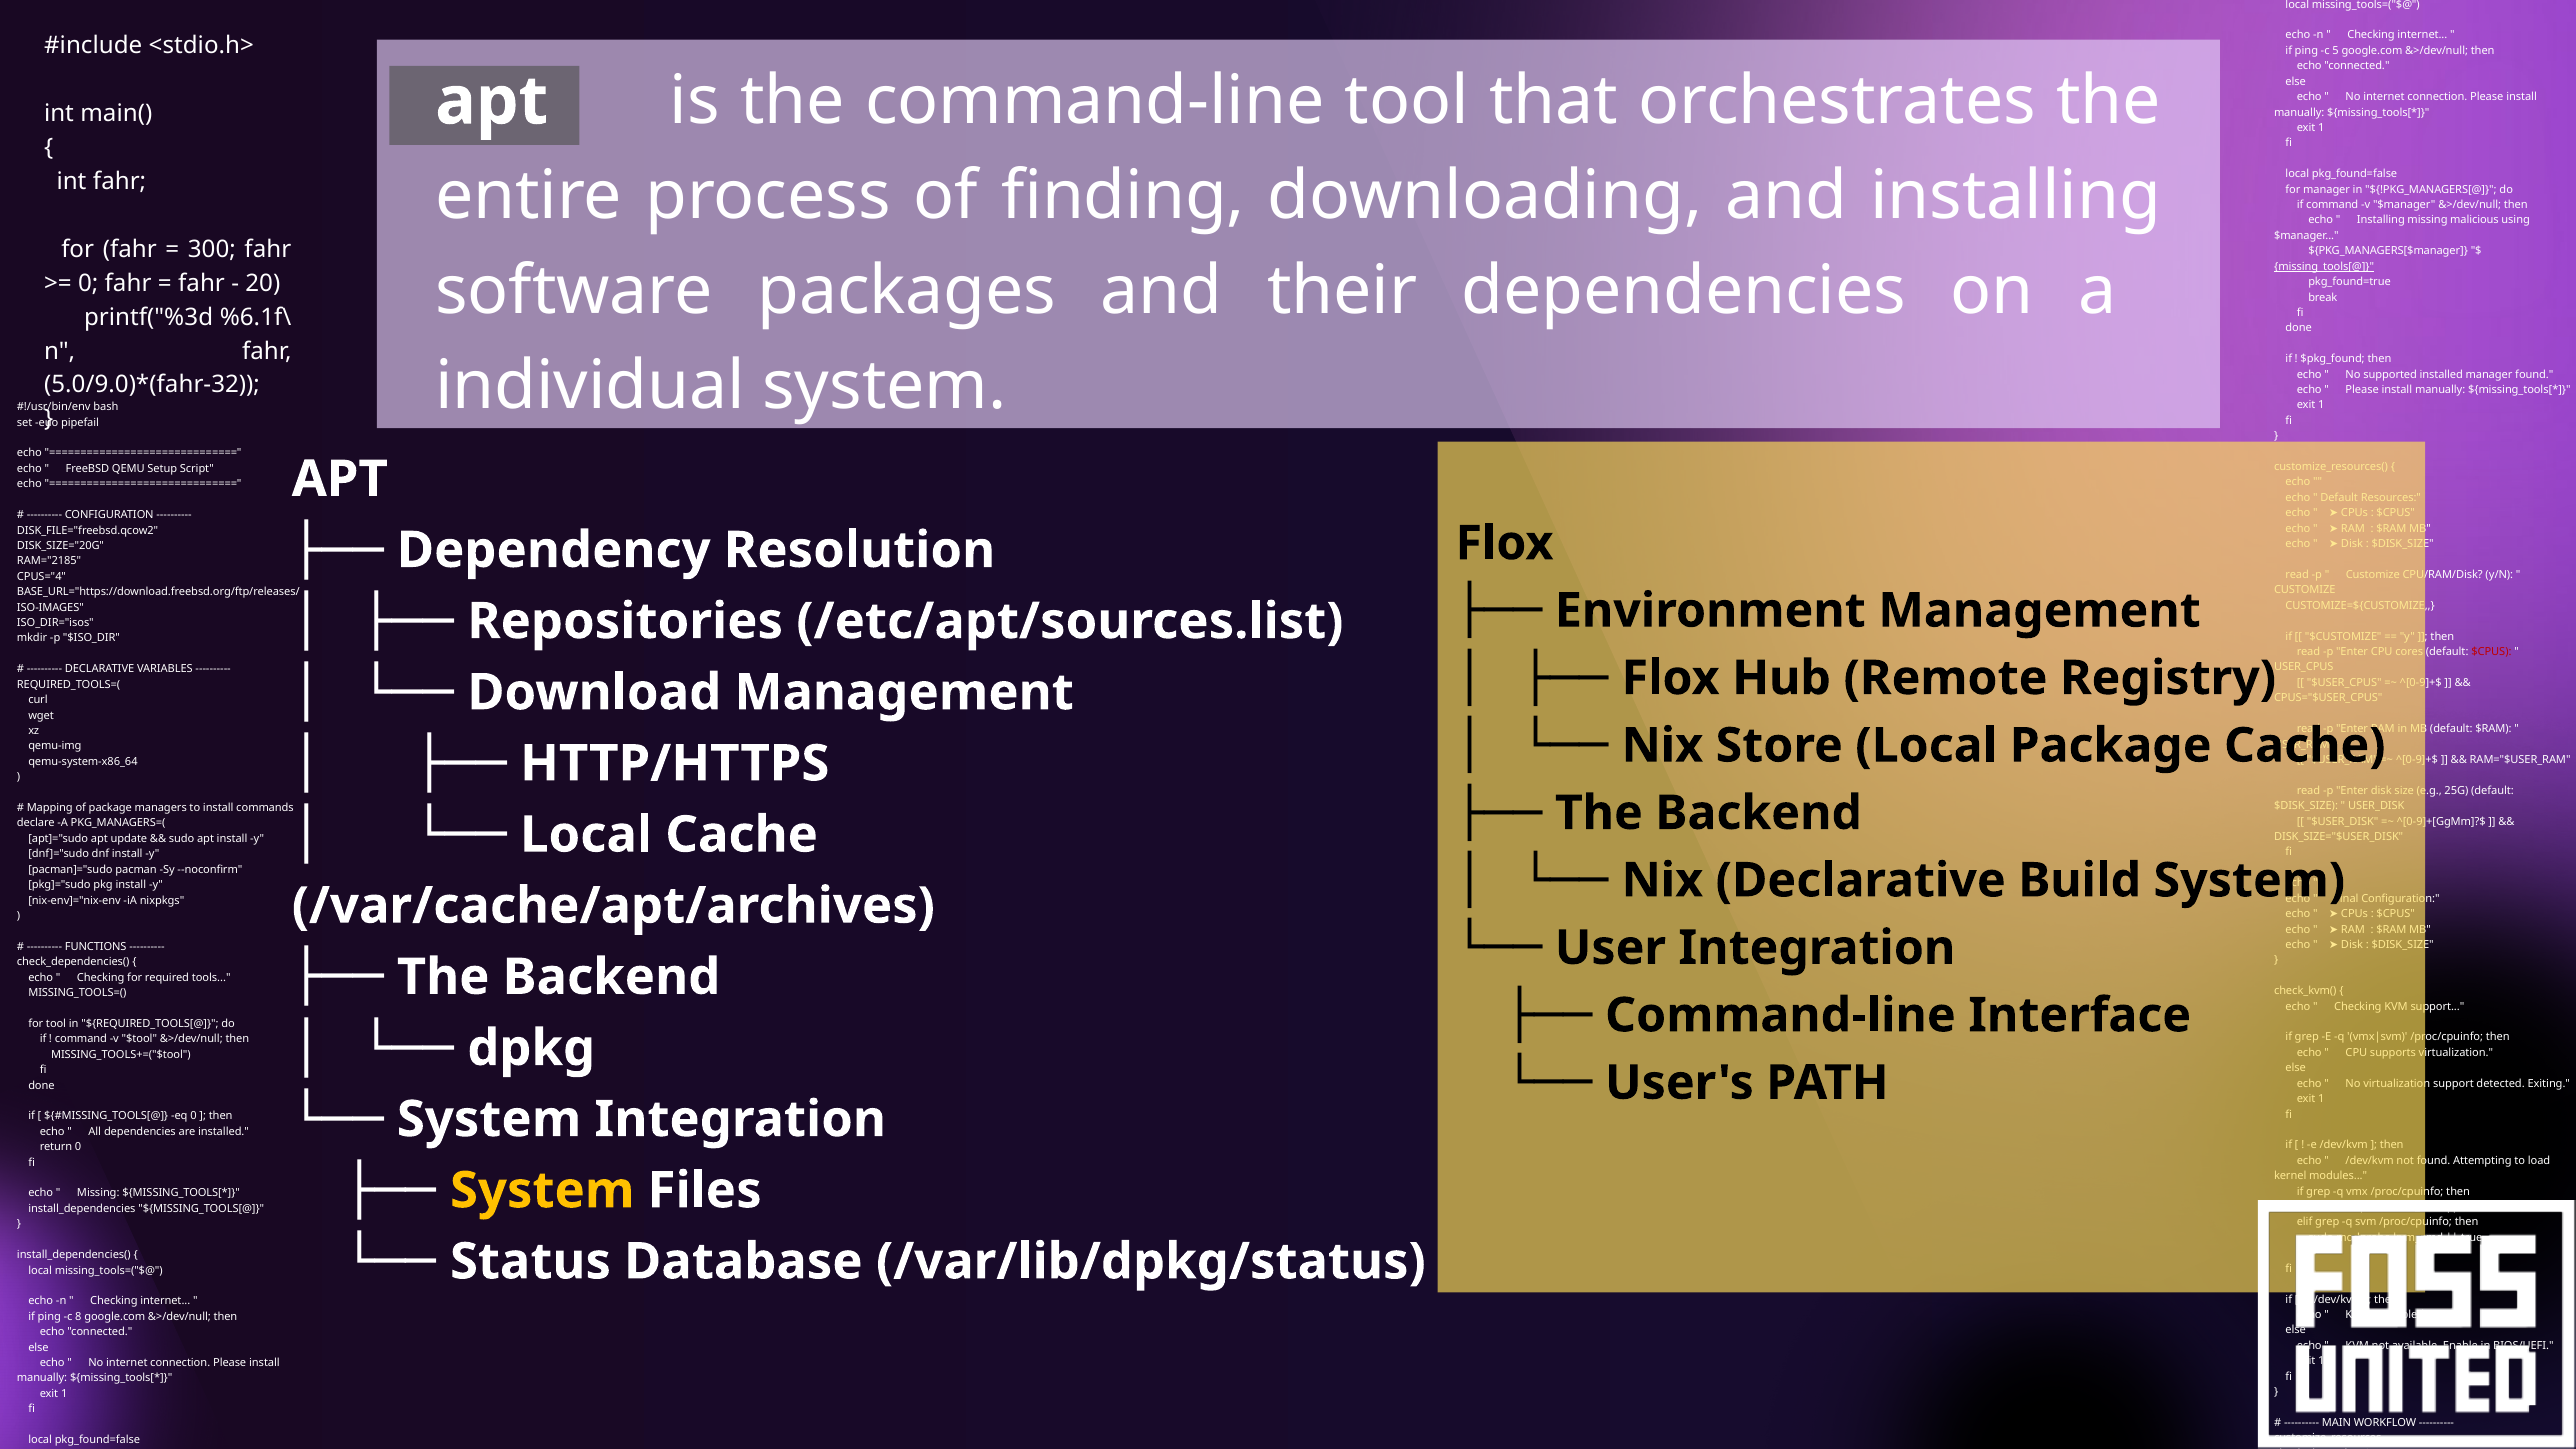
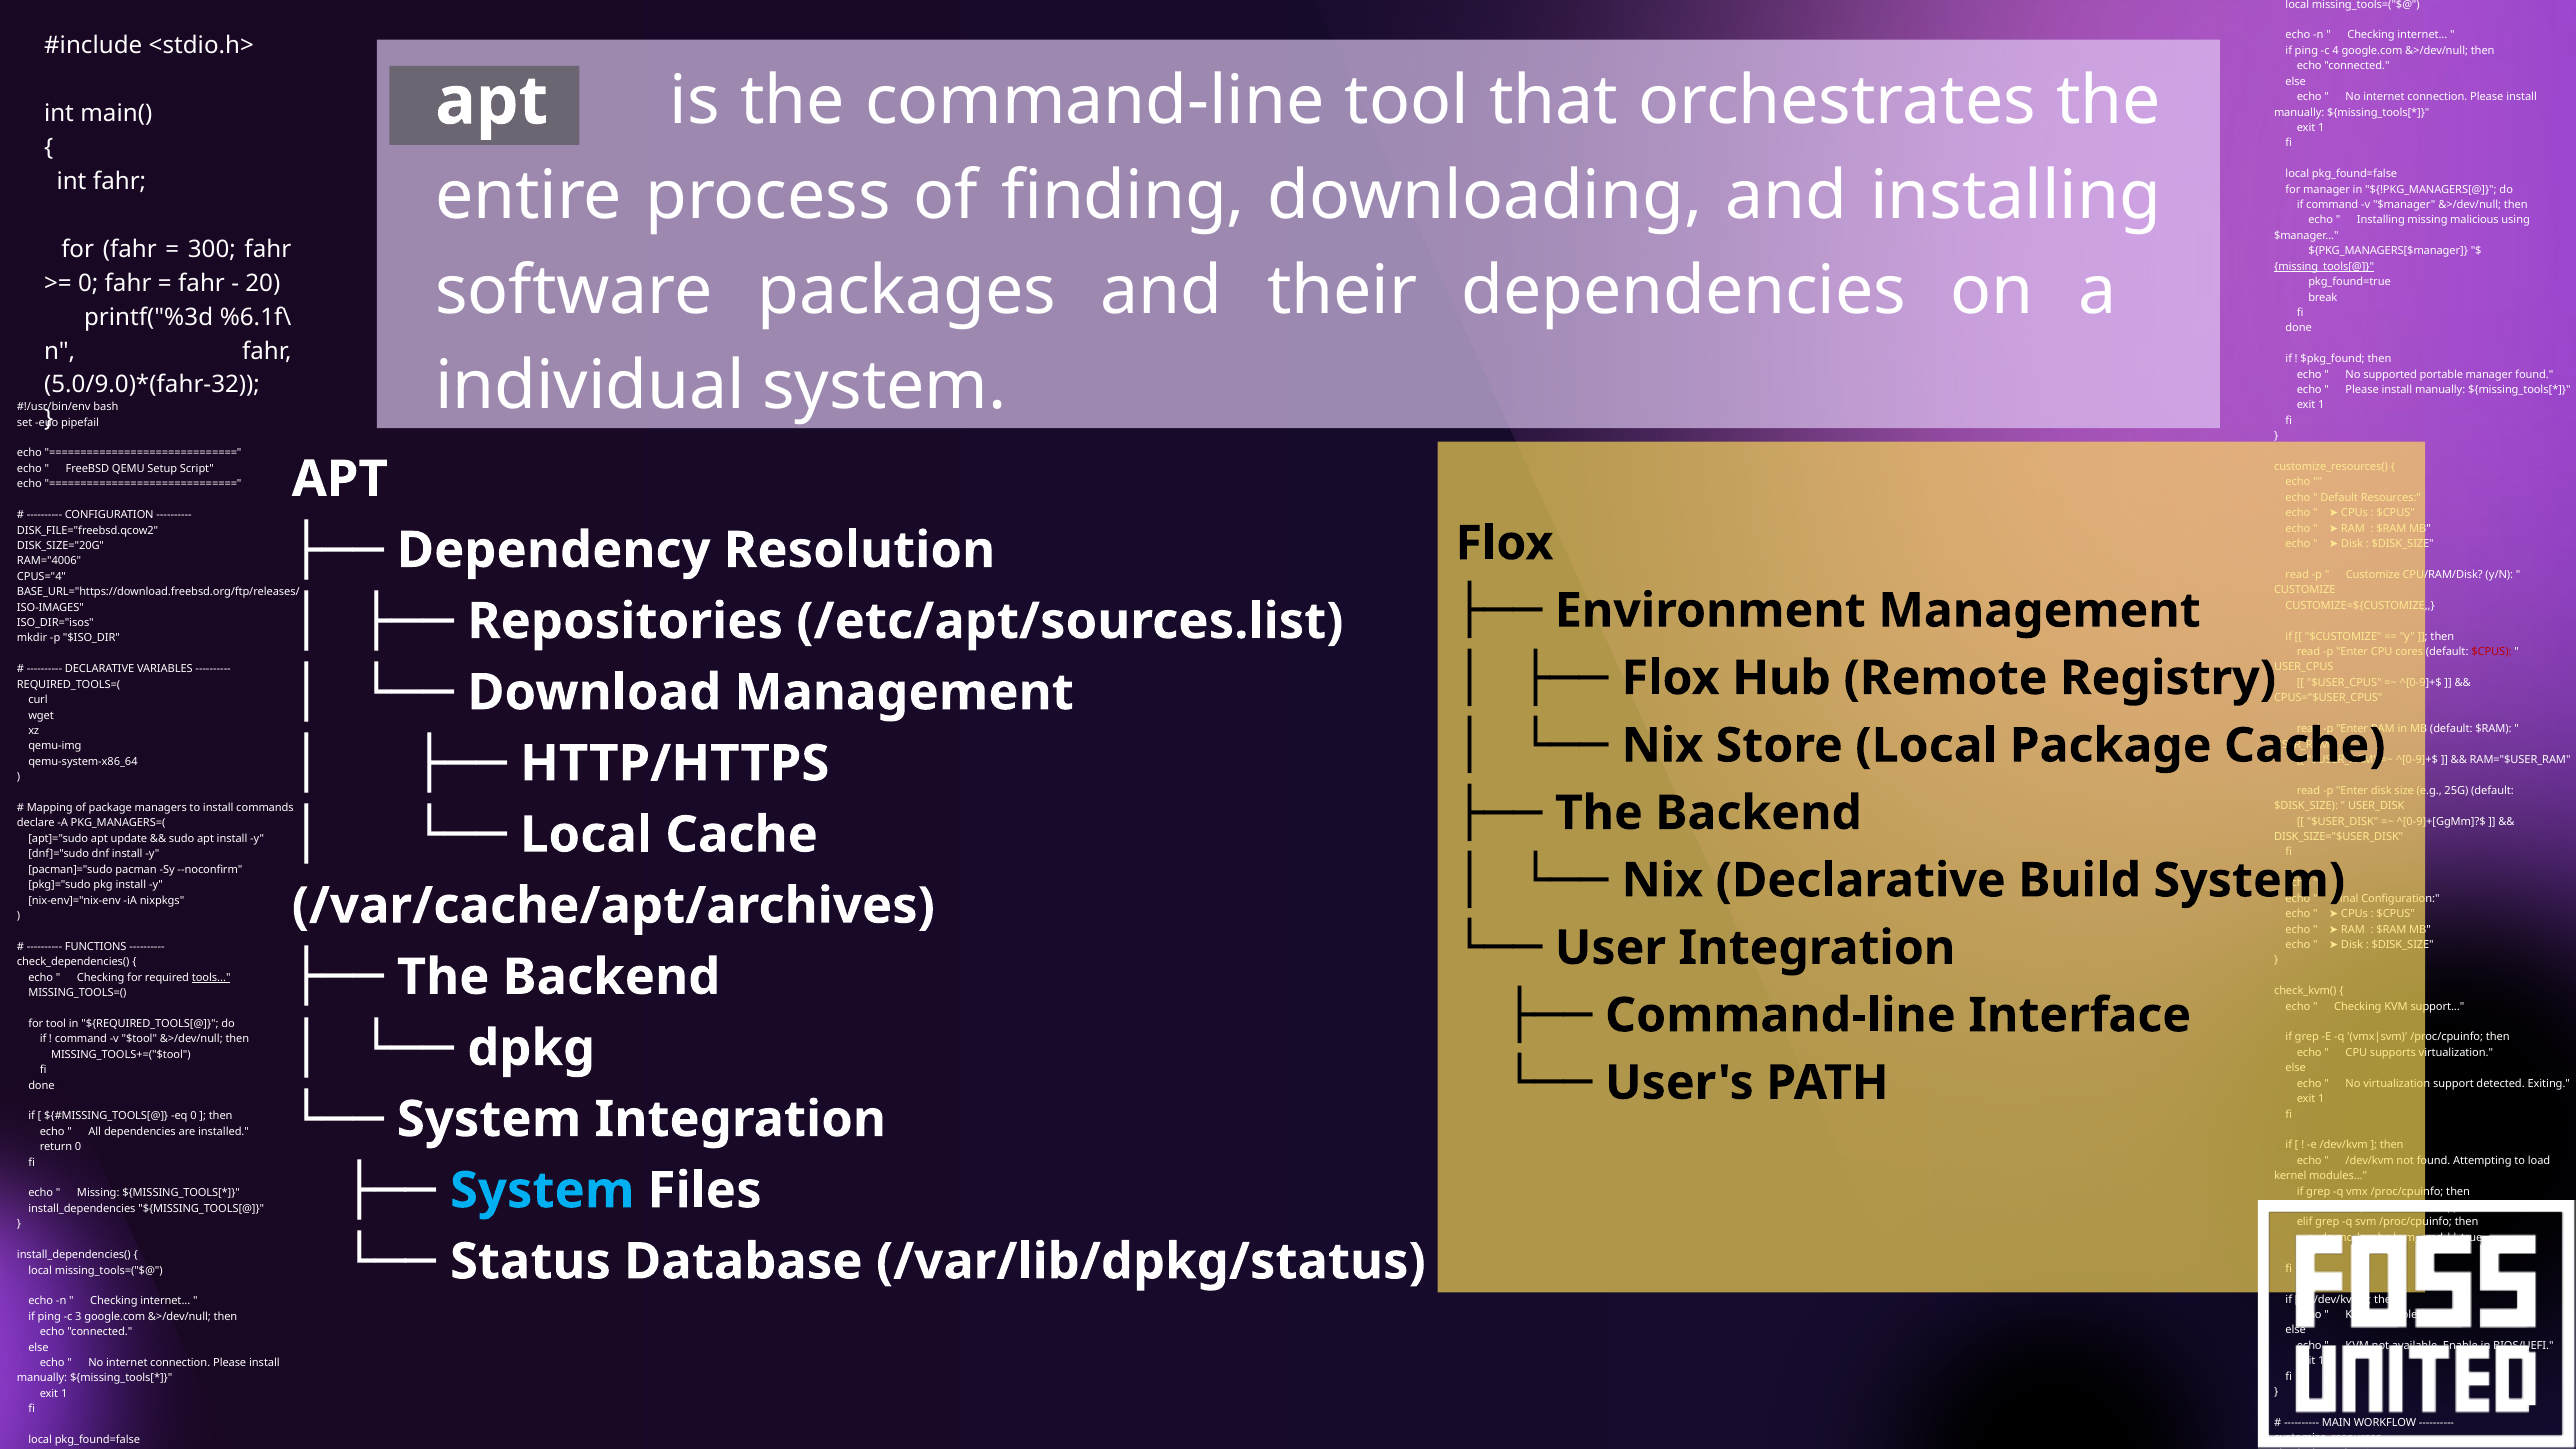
5: 5 -> 4 (2335, 51)
supported installed: installed -> portable (2441, 374)
RAM="2185: RAM="2185 -> RAM="4006 (49, 561)
tools underline: none -> present (211, 977)
System colour: yellow -> light blue (542, 1191)
8: 8 -> 3 (78, 1317)
